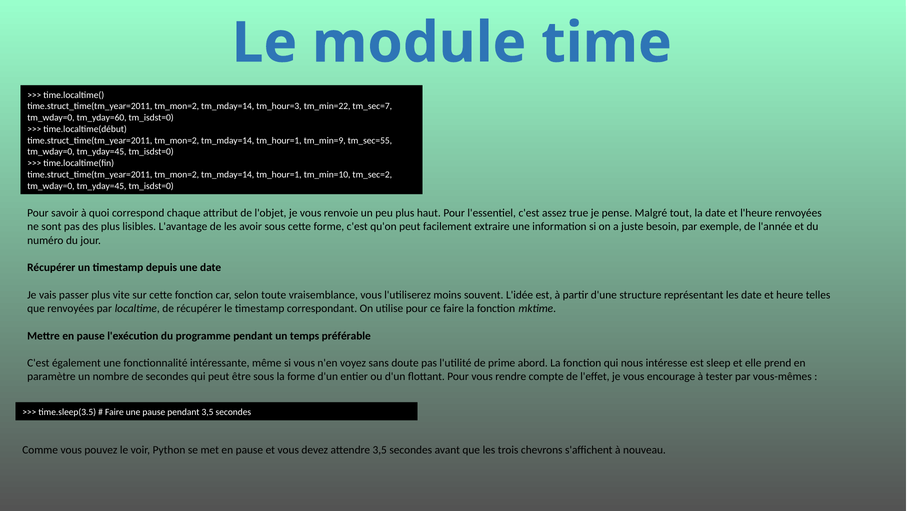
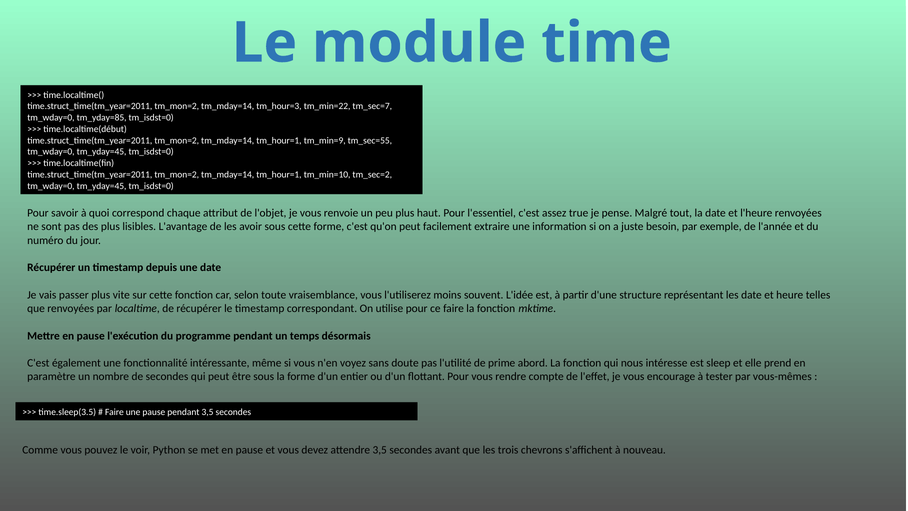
tm_yday=60: tm_yday=60 -> tm_yday=85 (102, 118)
préférable: préférable -> désormais (346, 336)
